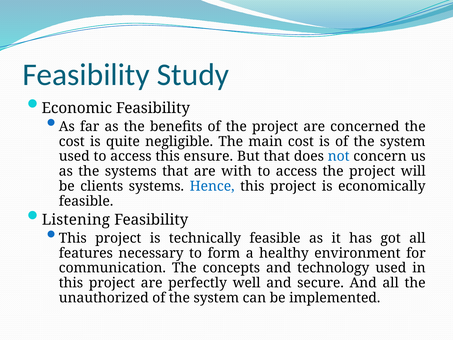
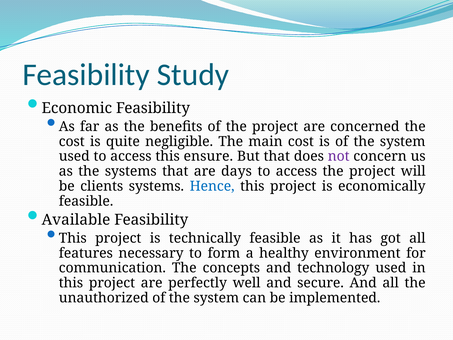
not colour: blue -> purple (339, 156)
with: with -> days (237, 171)
Listening: Listening -> Available (76, 220)
